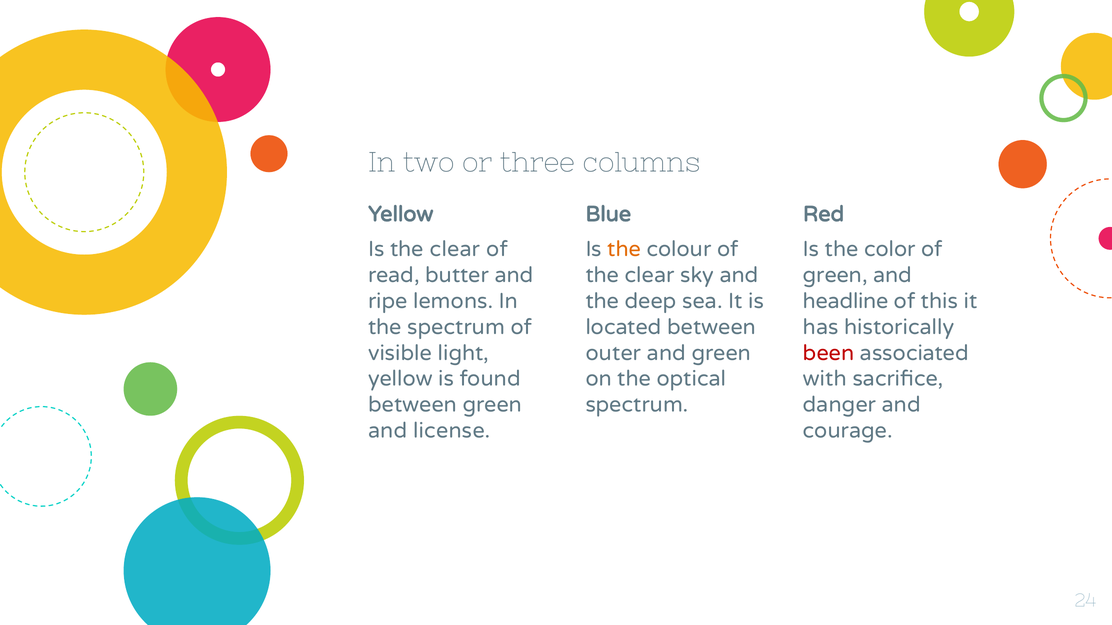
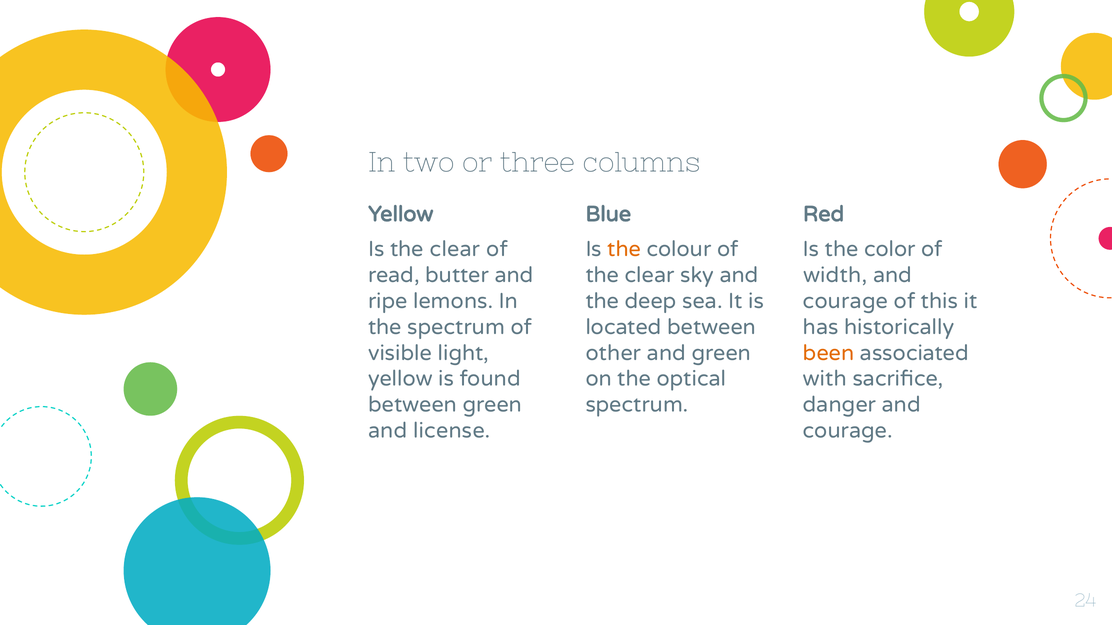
green: green -> width (835, 275)
headline: headline -> courage (846, 301)
outer: outer -> other (613, 353)
been colour: red -> orange (829, 353)
